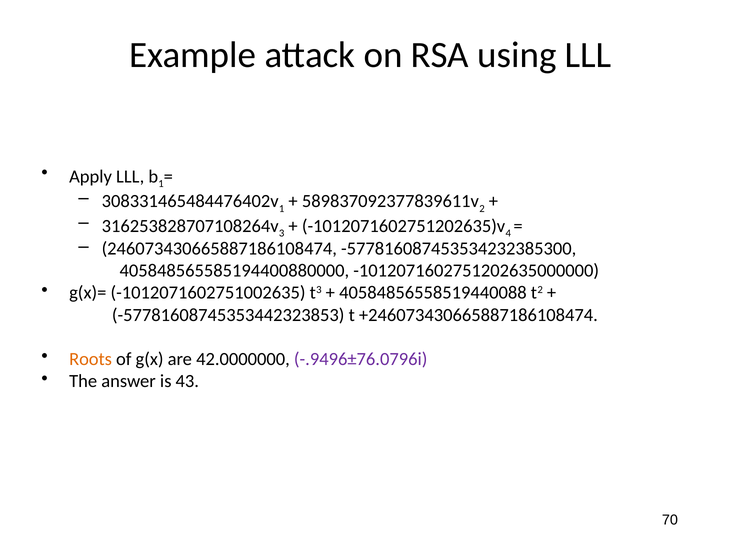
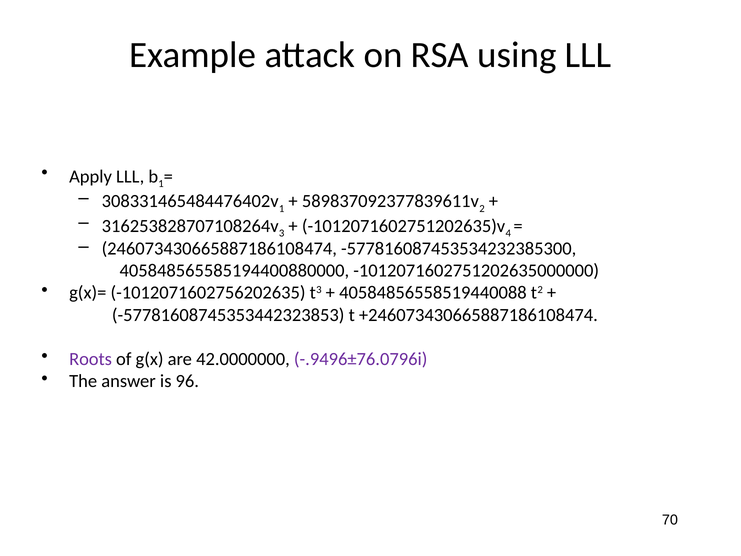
-1012071602751002635: -1012071602751002635 -> -1012071602756202635 (208, 293)
Roots colour: orange -> purple (91, 359)
43: 43 -> 96 (187, 381)
